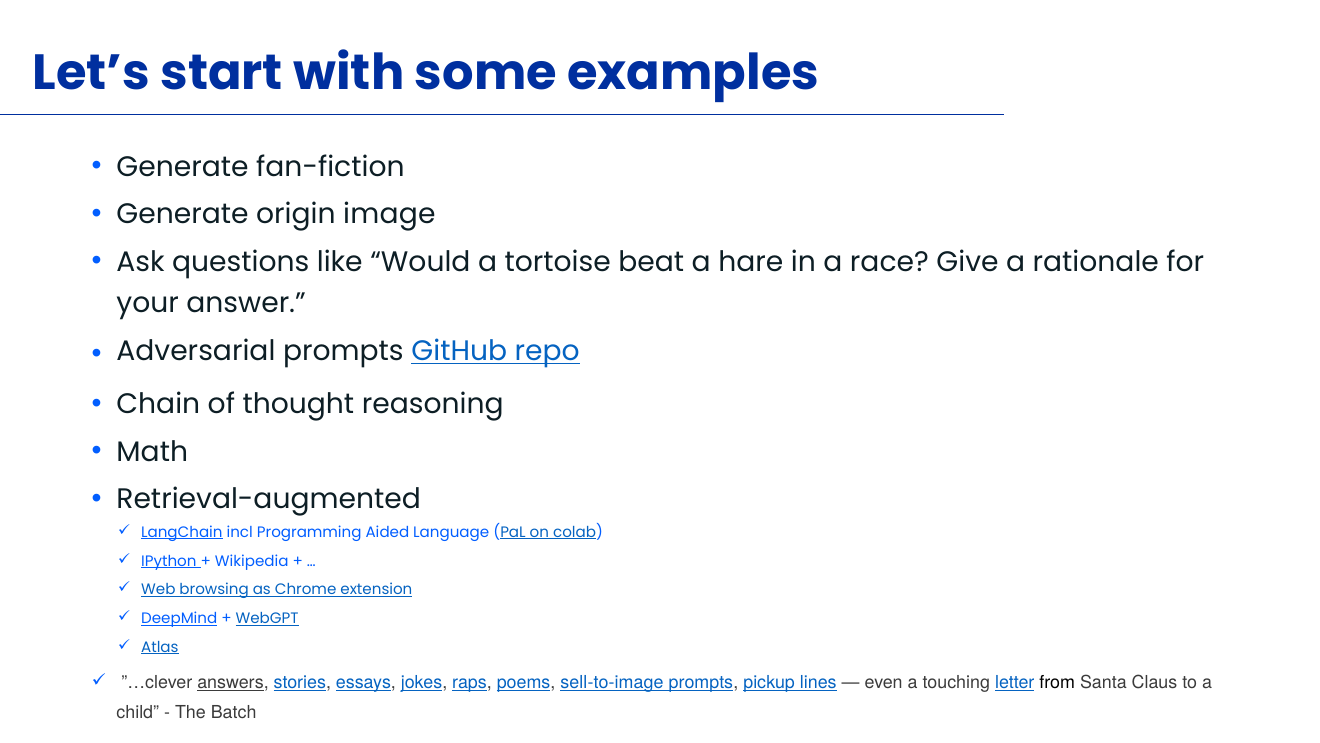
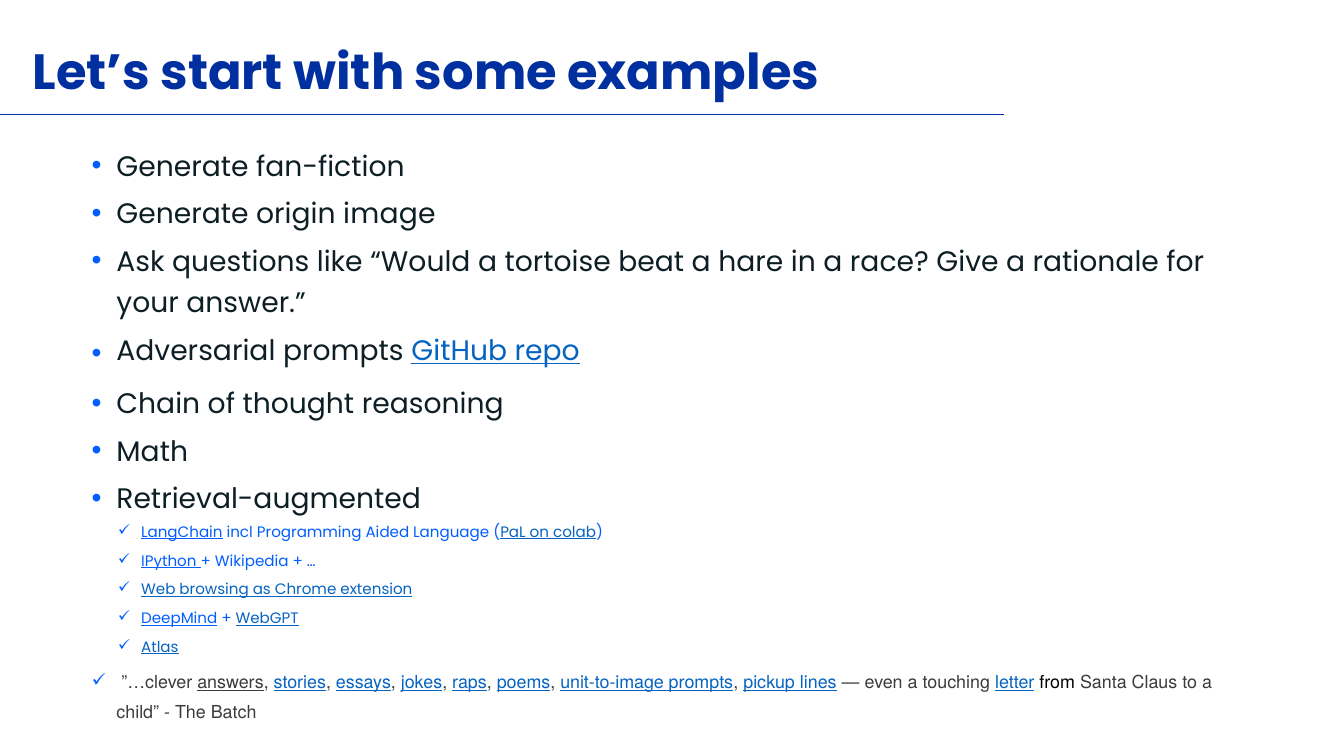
sell-to-image: sell-to-image -> unit-to-image (612, 682)
